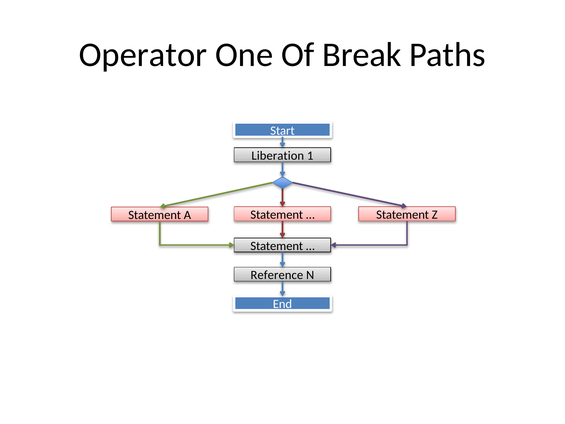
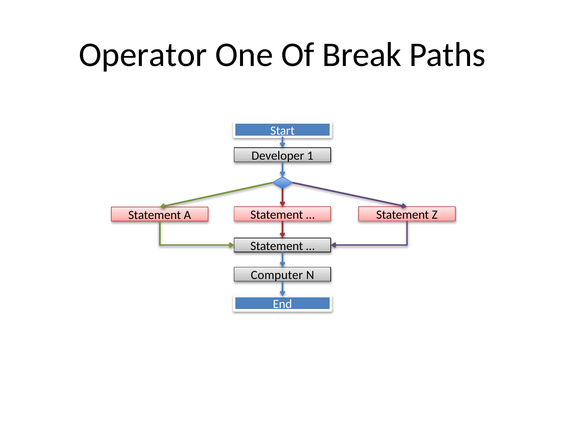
Liberation: Liberation -> Developer (278, 156)
Reference: Reference -> Computer (277, 275)
